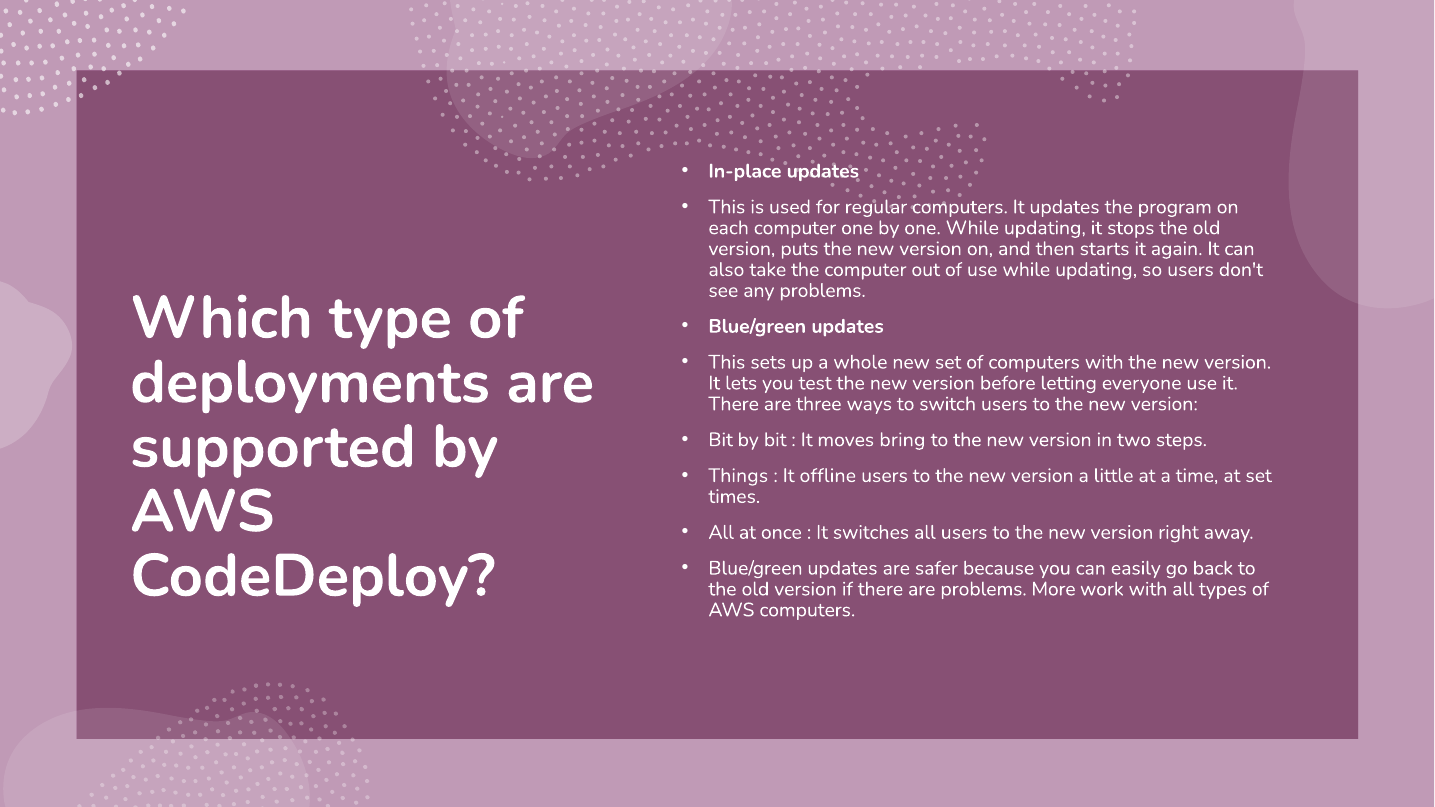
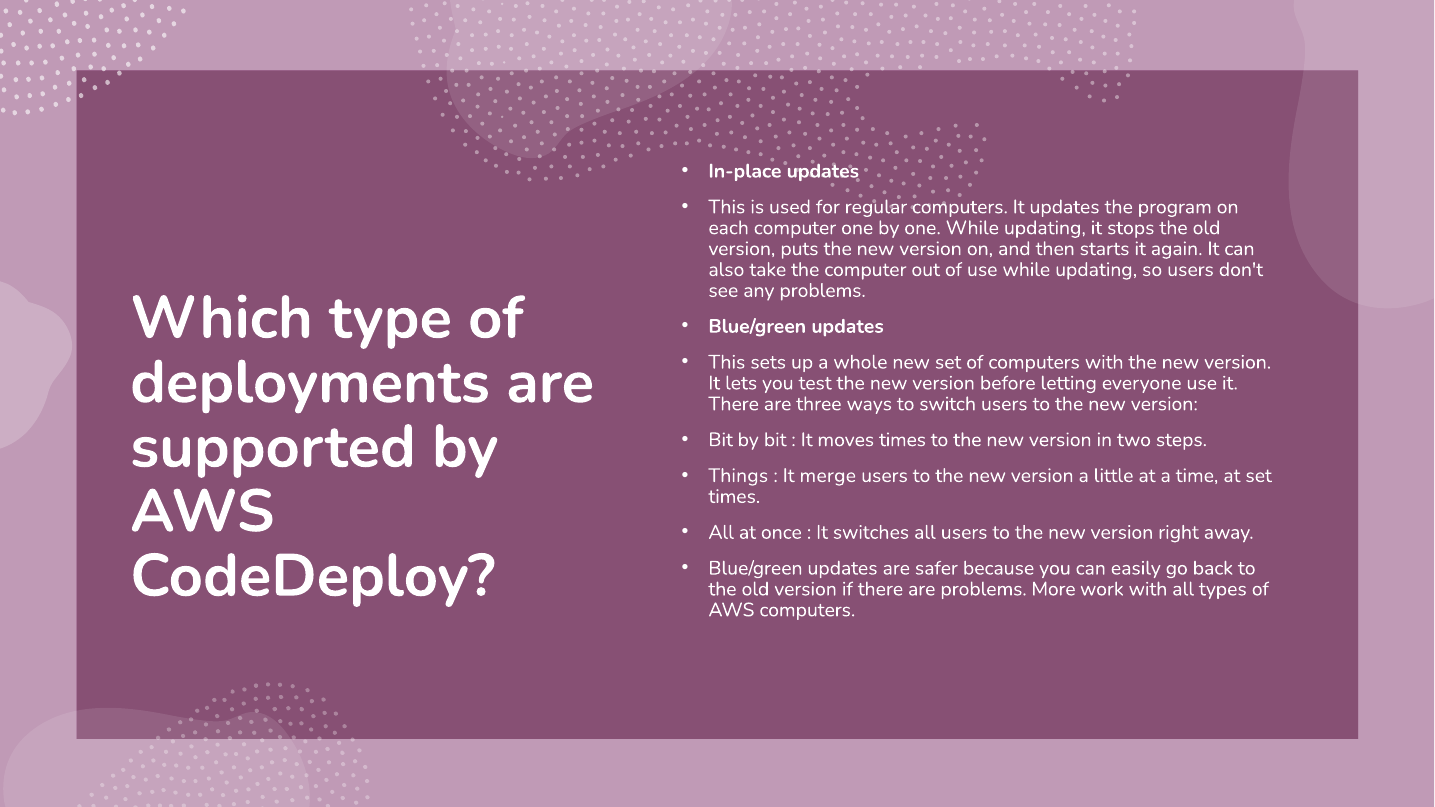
moves bring: bring -> times (903, 440)
offline: offline -> merge (828, 476)
